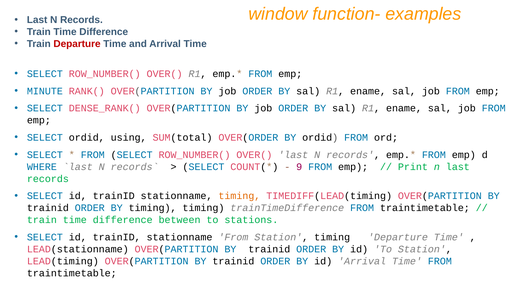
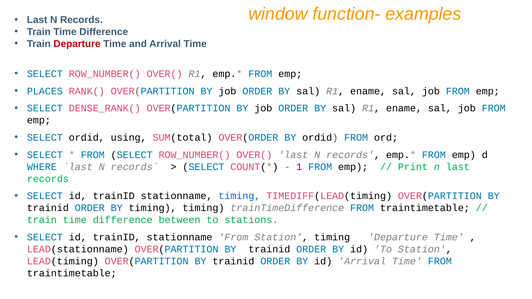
MINUTE: MINUTE -> PLACES (45, 91)
9: 9 -> 1 (299, 167)
timing colour: orange -> blue (239, 196)
